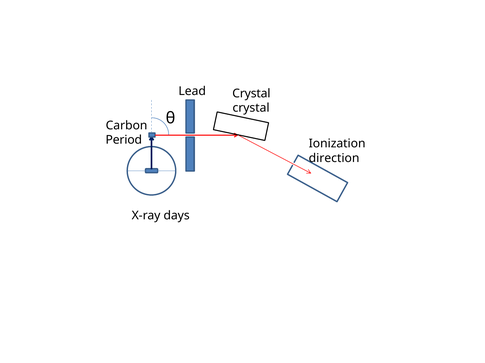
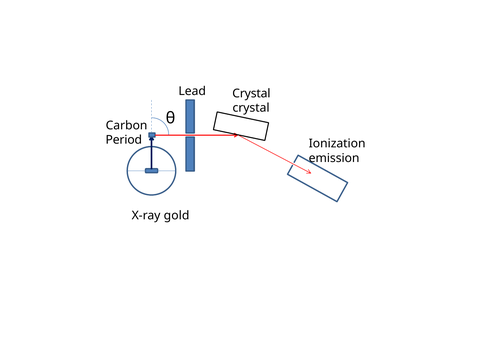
direction: direction -> emission (334, 158)
days: days -> gold (177, 216)
